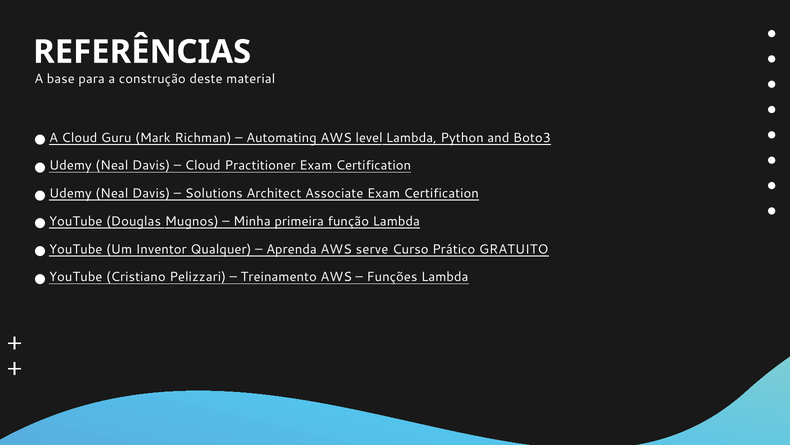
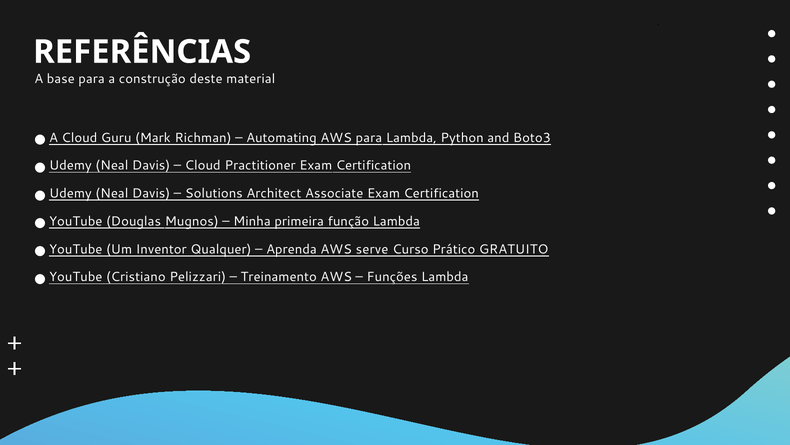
AWS level: level -> para (369, 138)
